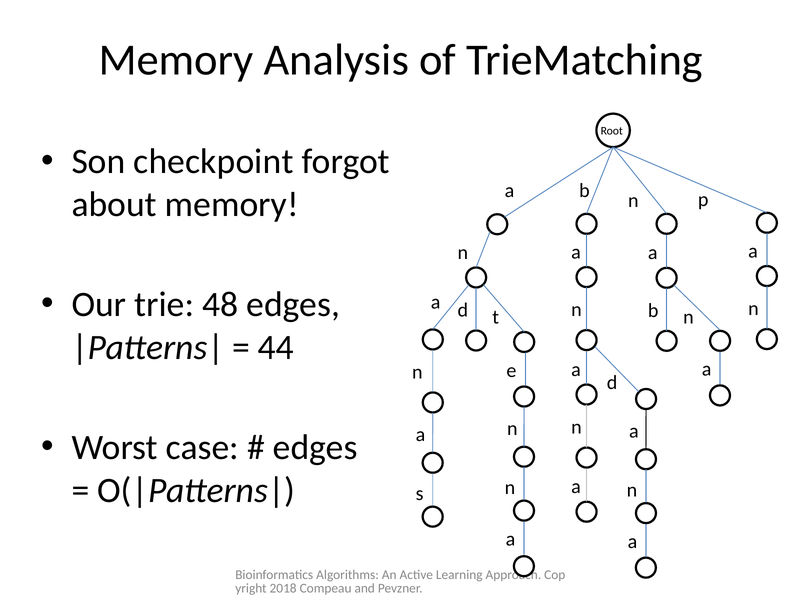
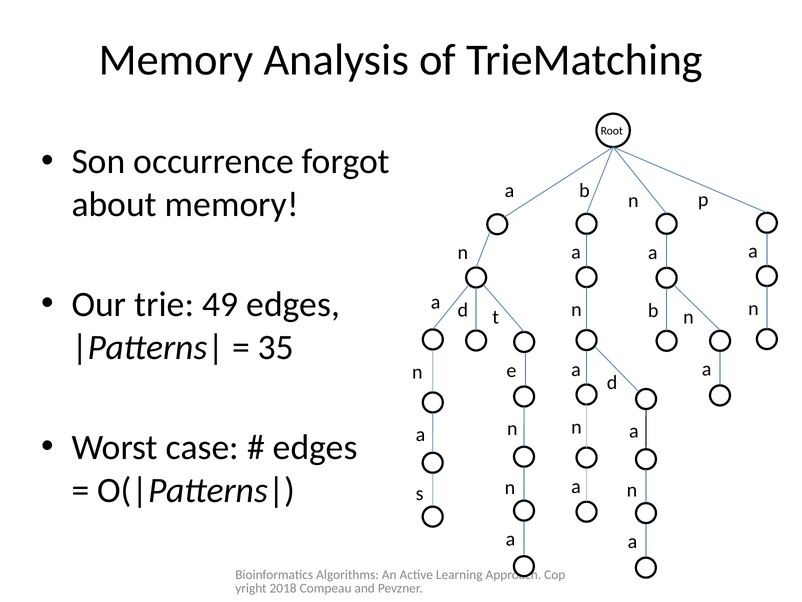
checkpoint: checkpoint -> occurrence (214, 162)
48: 48 -> 49 (220, 304)
44: 44 -> 35 (276, 347)
